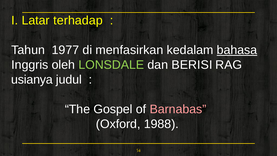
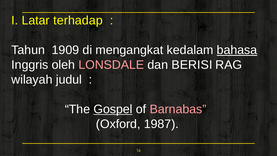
1977: 1977 -> 1909 (65, 50)
menfasirkan: menfasirkan -> mengangkat (129, 50)
LONSDALE colour: light green -> pink (111, 65)
usianya: usianya -> wilayah (32, 80)
Gospel underline: none -> present (113, 109)
1988: 1988 -> 1987 (161, 124)
